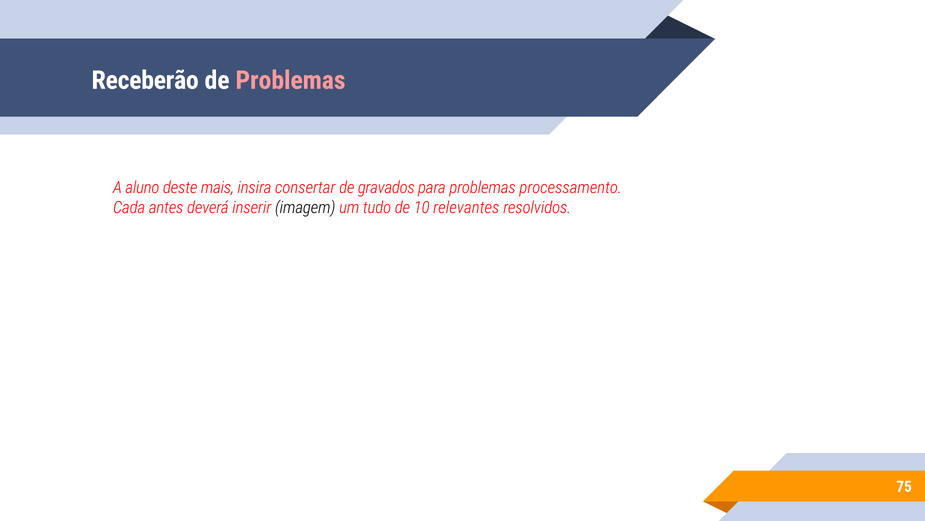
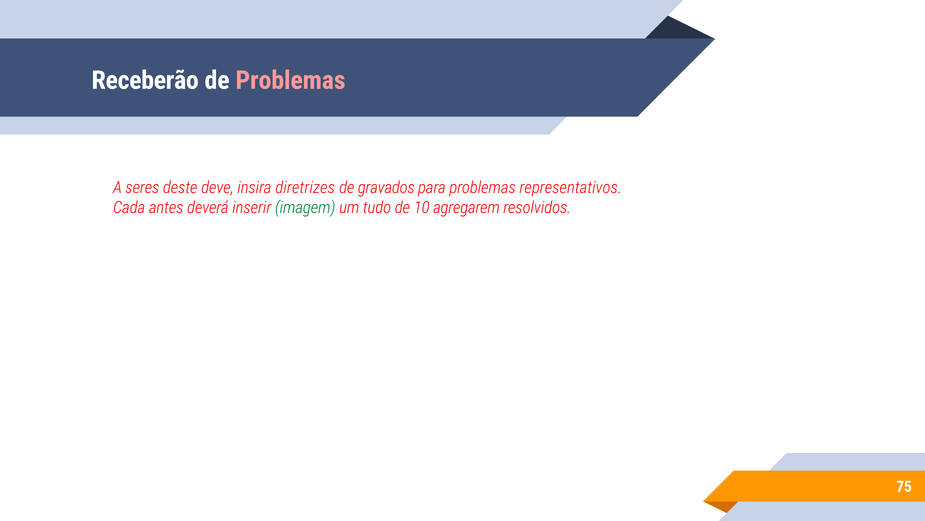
aluno: aluno -> seres (142, 188)
mais: mais -> deve (217, 188)
consertar: consertar -> diretrizes (305, 188)
processamento: processamento -> representativos (571, 188)
imagem colour: black -> green (305, 208)
relevantes: relevantes -> agregarem (466, 208)
